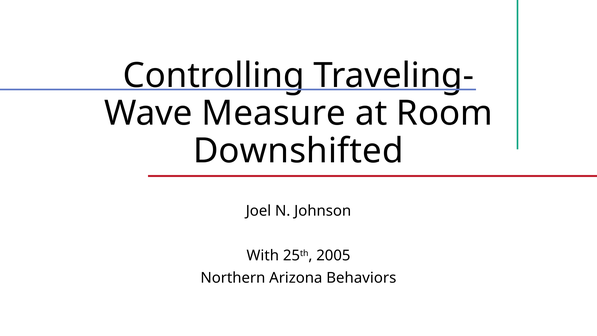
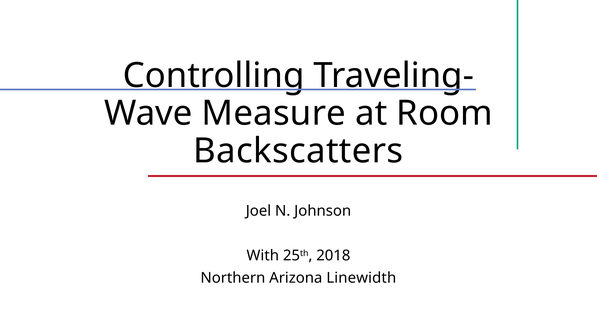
Downshifted: Downshifted -> Backscatters (298, 151)
2005: 2005 -> 2018 (333, 255)
Behaviors: Behaviors -> Linewidth (361, 278)
